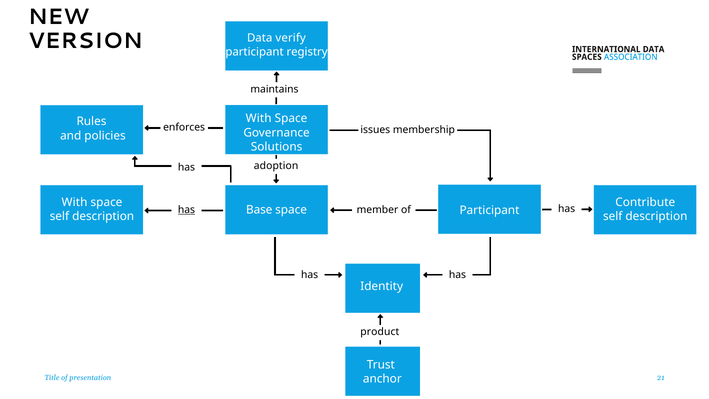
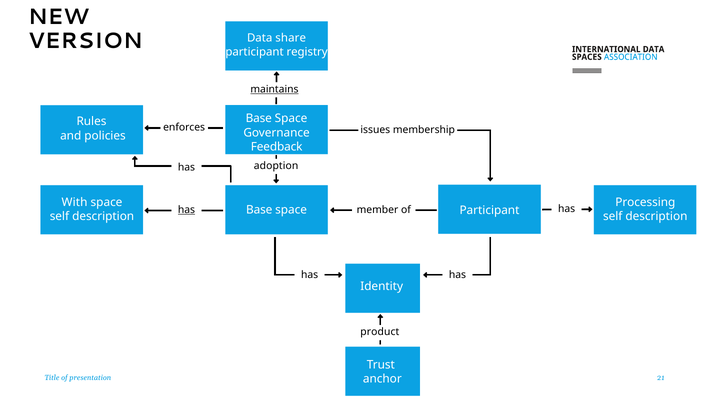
verify: verify -> share (291, 38)
maintains underline: none -> present (274, 89)
With: With -> Base (259, 118)
Solutions: Solutions -> Feedback (277, 147)
Contribute: Contribute -> Processing (645, 202)
